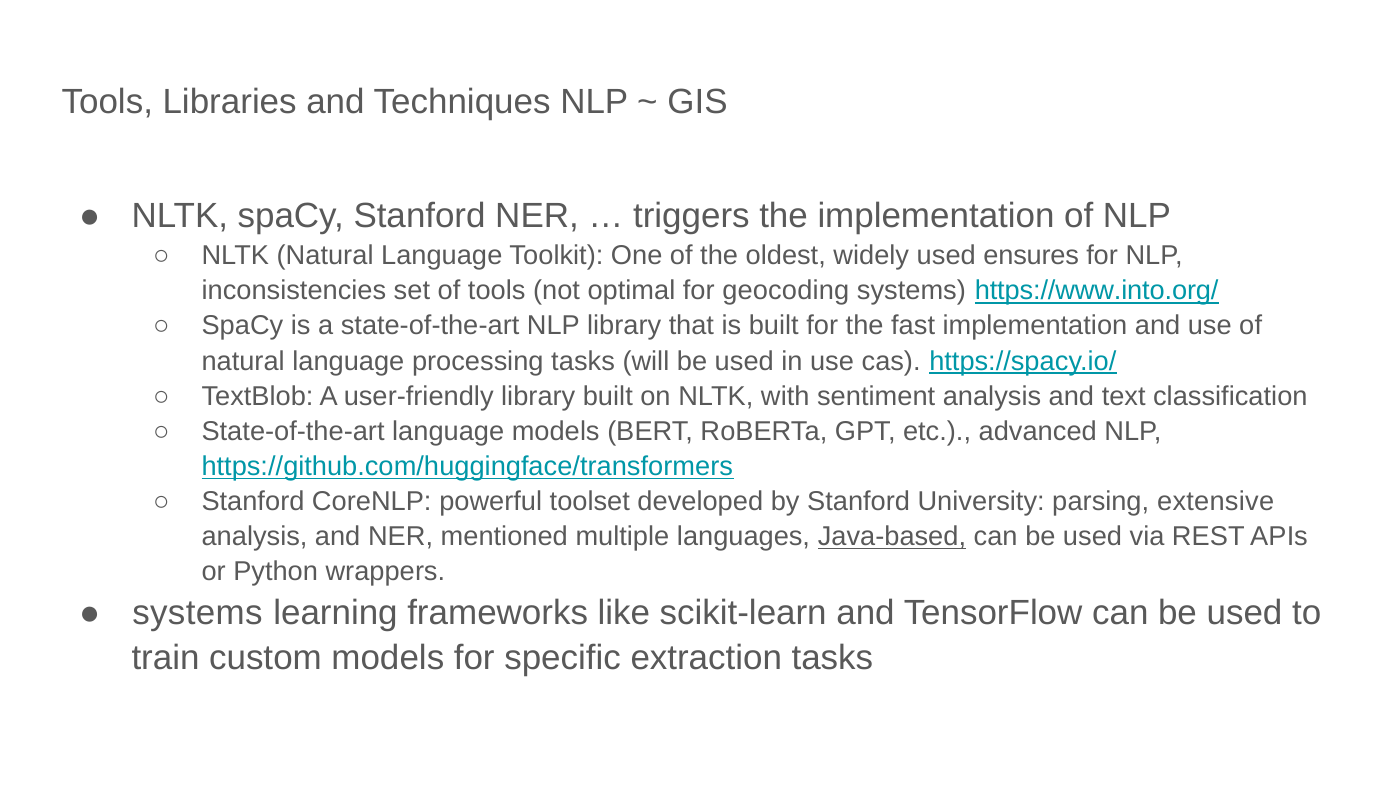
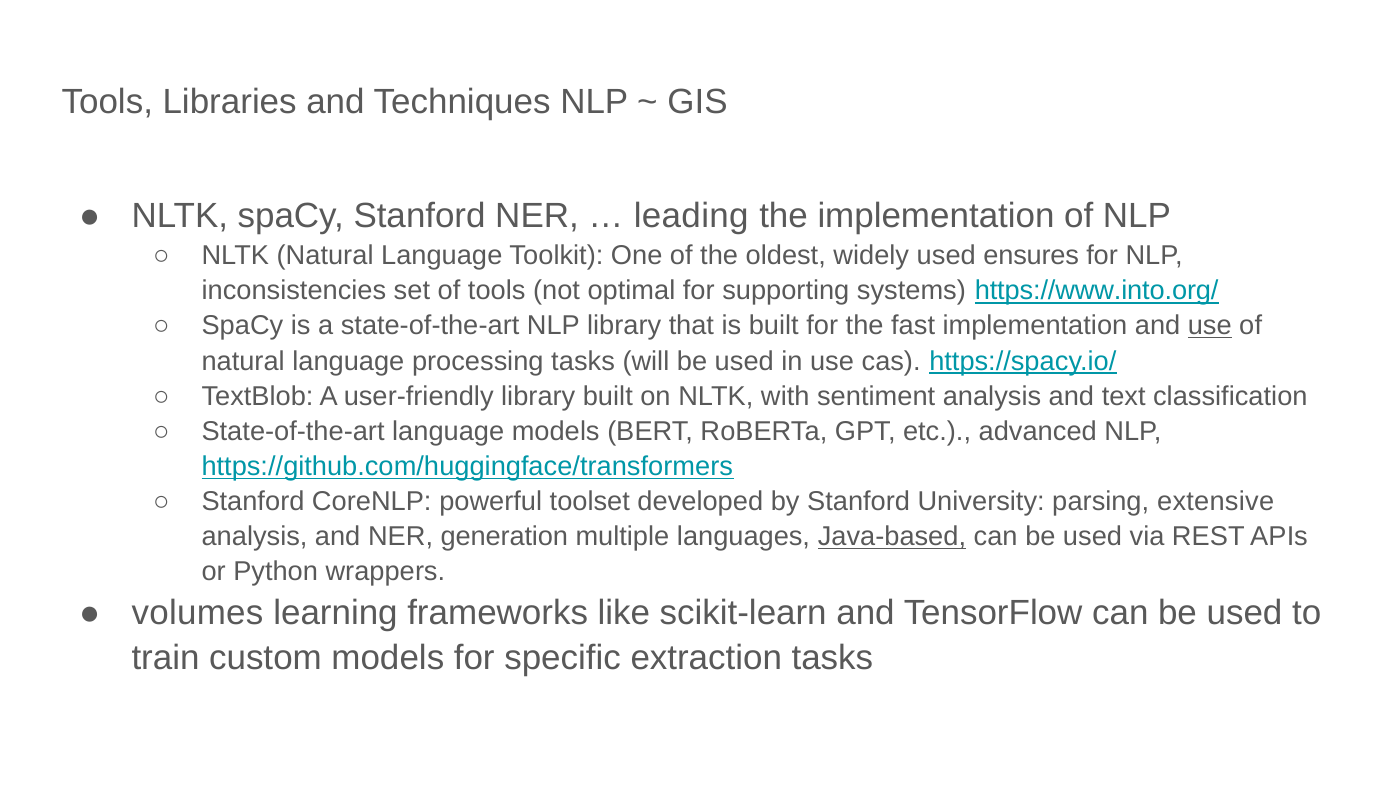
triggers: triggers -> leading (691, 216)
geocoding: geocoding -> supporting (786, 291)
use underline: none -> present (1210, 326)
mentioned: mentioned -> generation (504, 537)
systems: systems -> volumes (198, 613)
